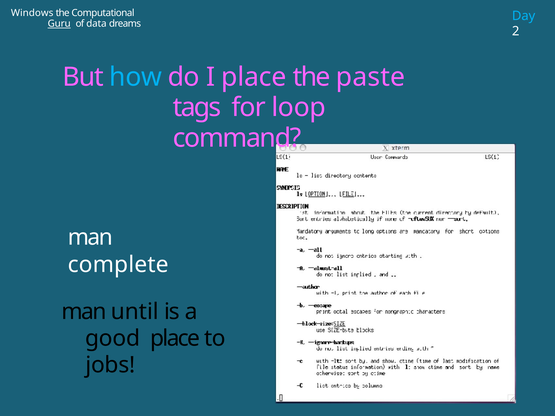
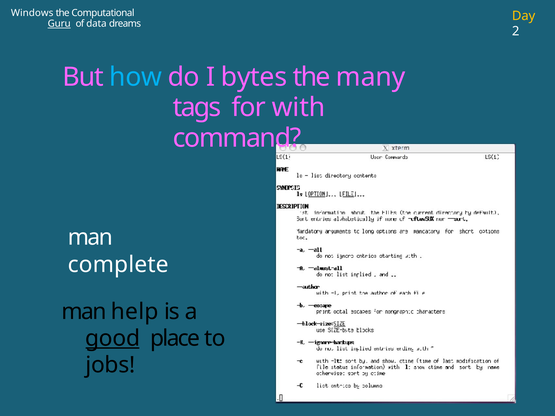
Day colour: light blue -> yellow (524, 16)
I place: place -> bytes (254, 77)
paste: paste -> many (371, 77)
loop: loop -> with (299, 108)
until: until -> help (135, 312)
good underline: none -> present (113, 339)
